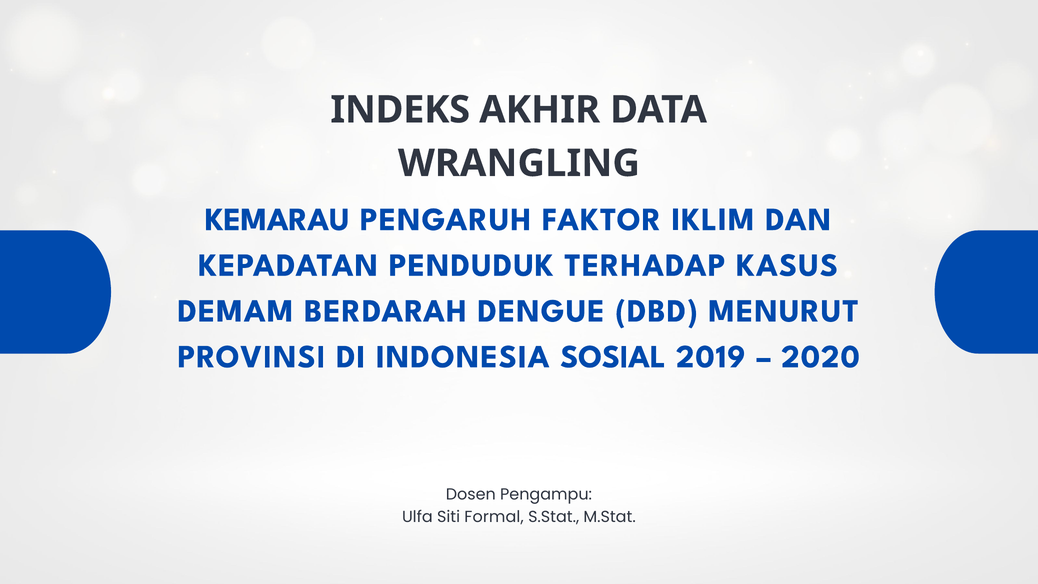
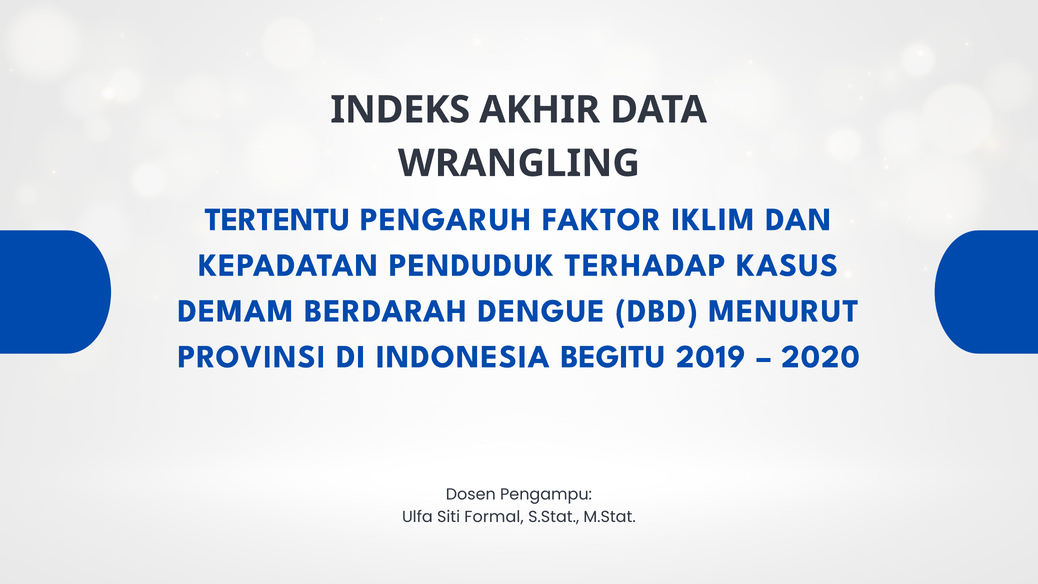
KEMARAU: KEMARAU -> TERTENTU (277, 219)
SOSIAL: SOSIAL -> BEGITU (613, 357)
